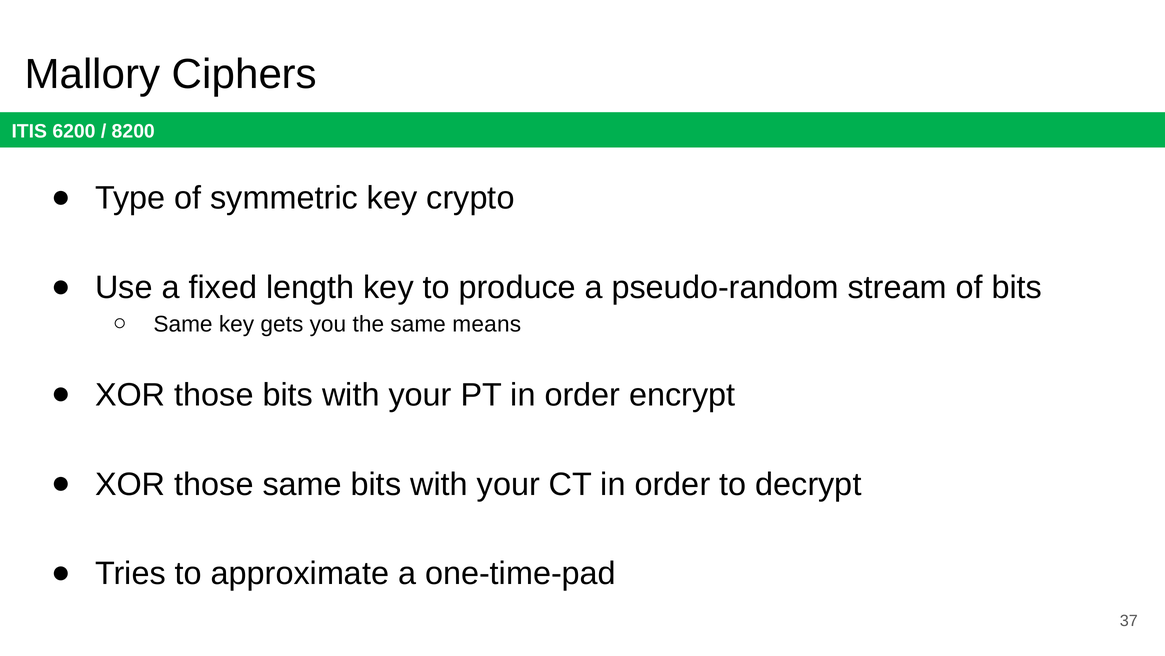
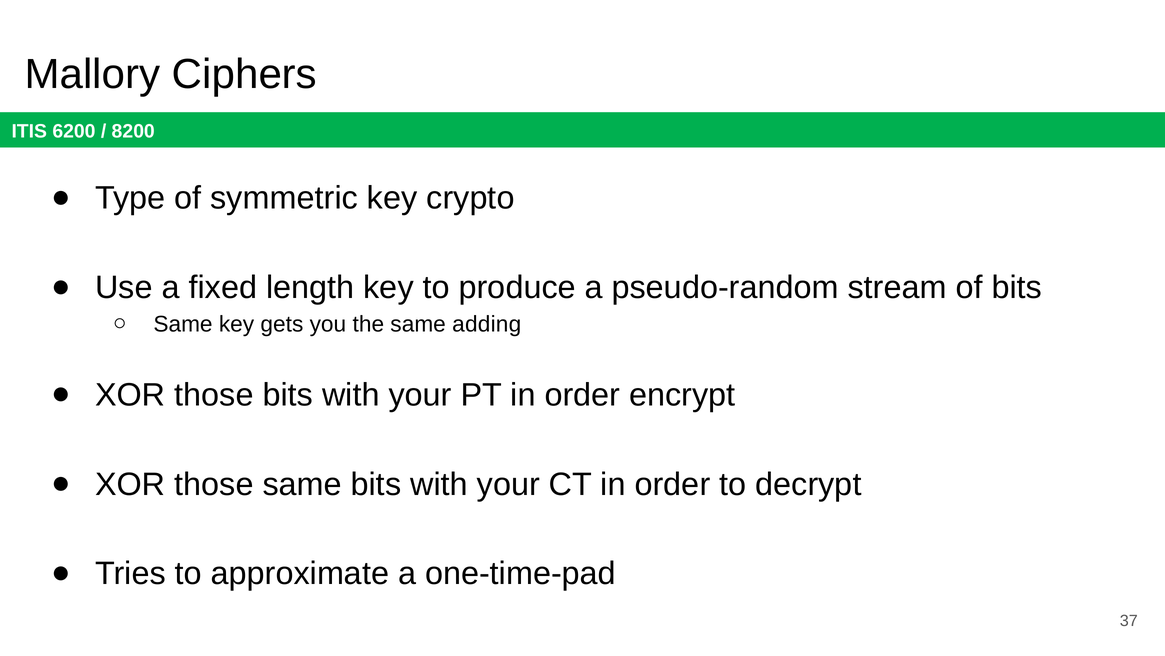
means: means -> adding (487, 324)
